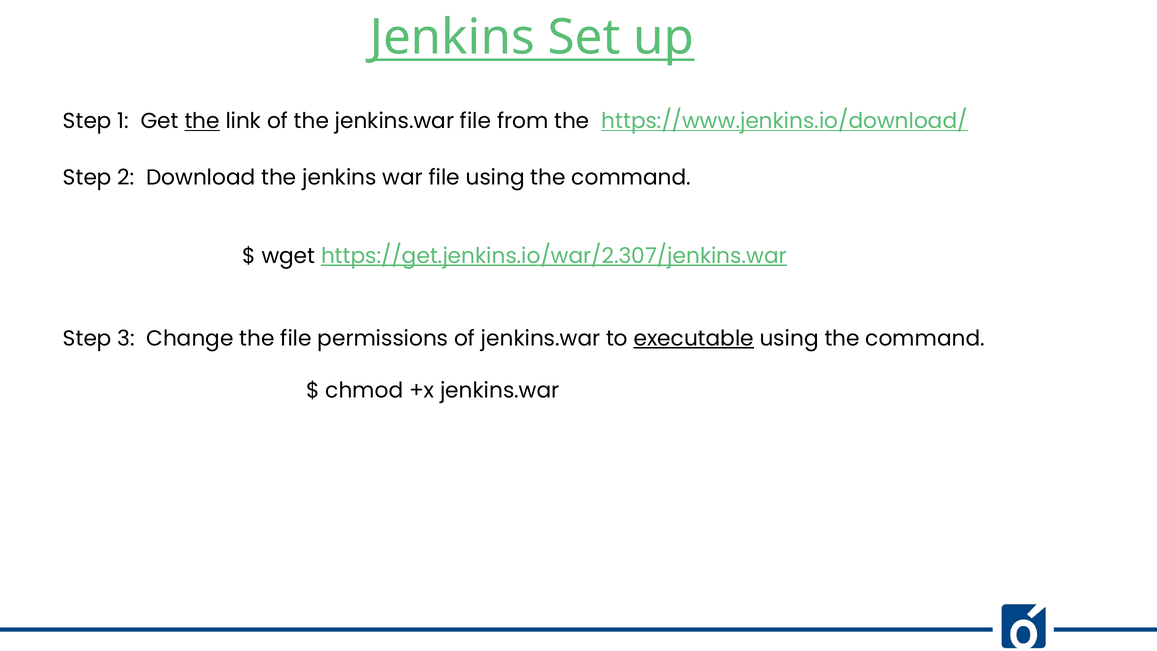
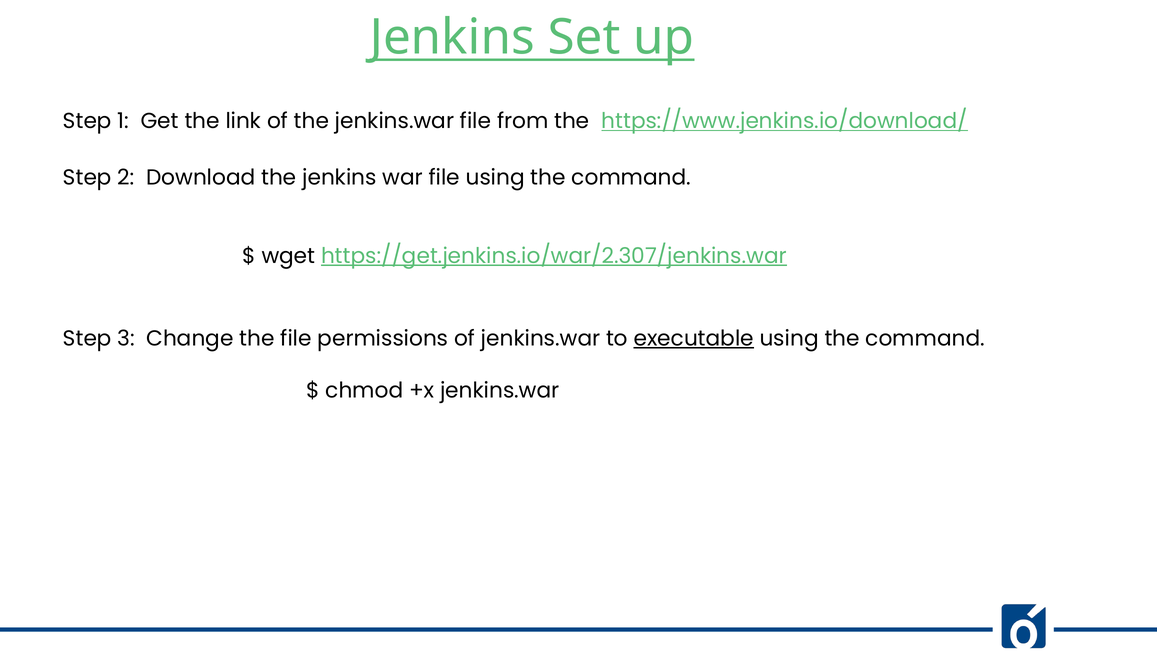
the underline: present -> none (202, 121)
